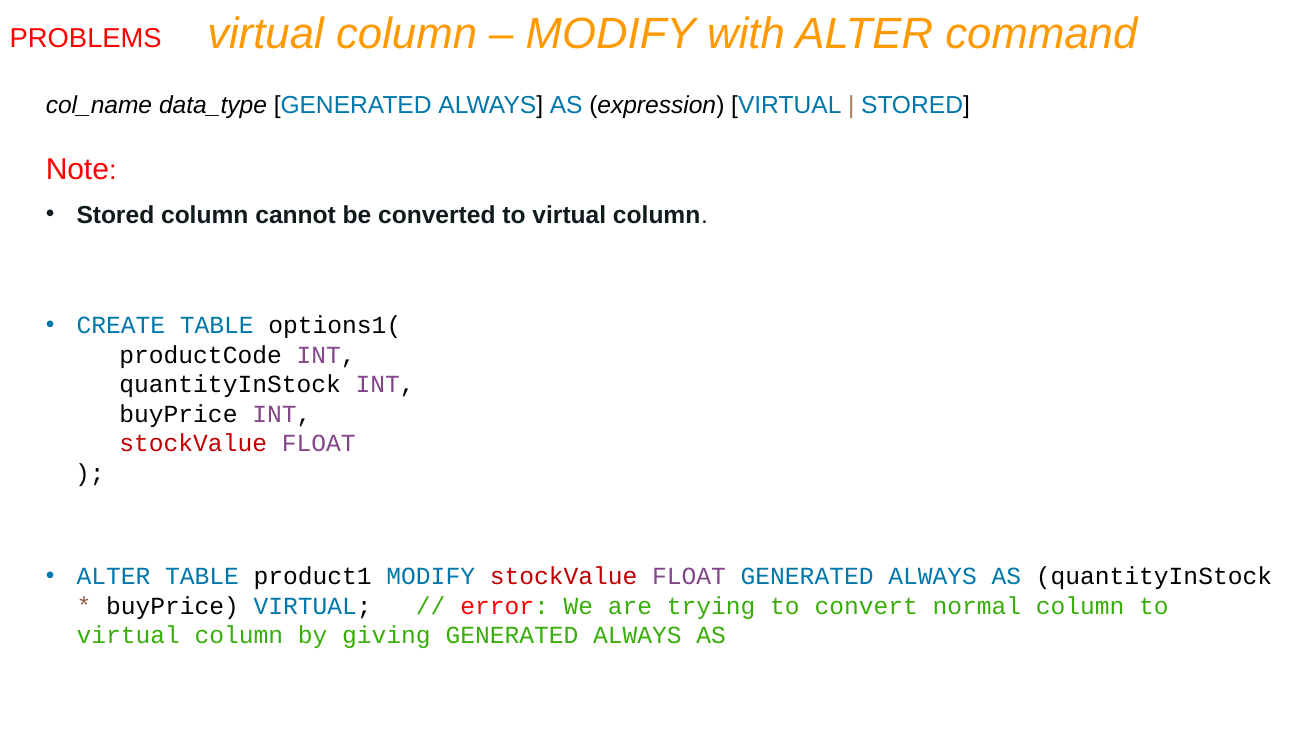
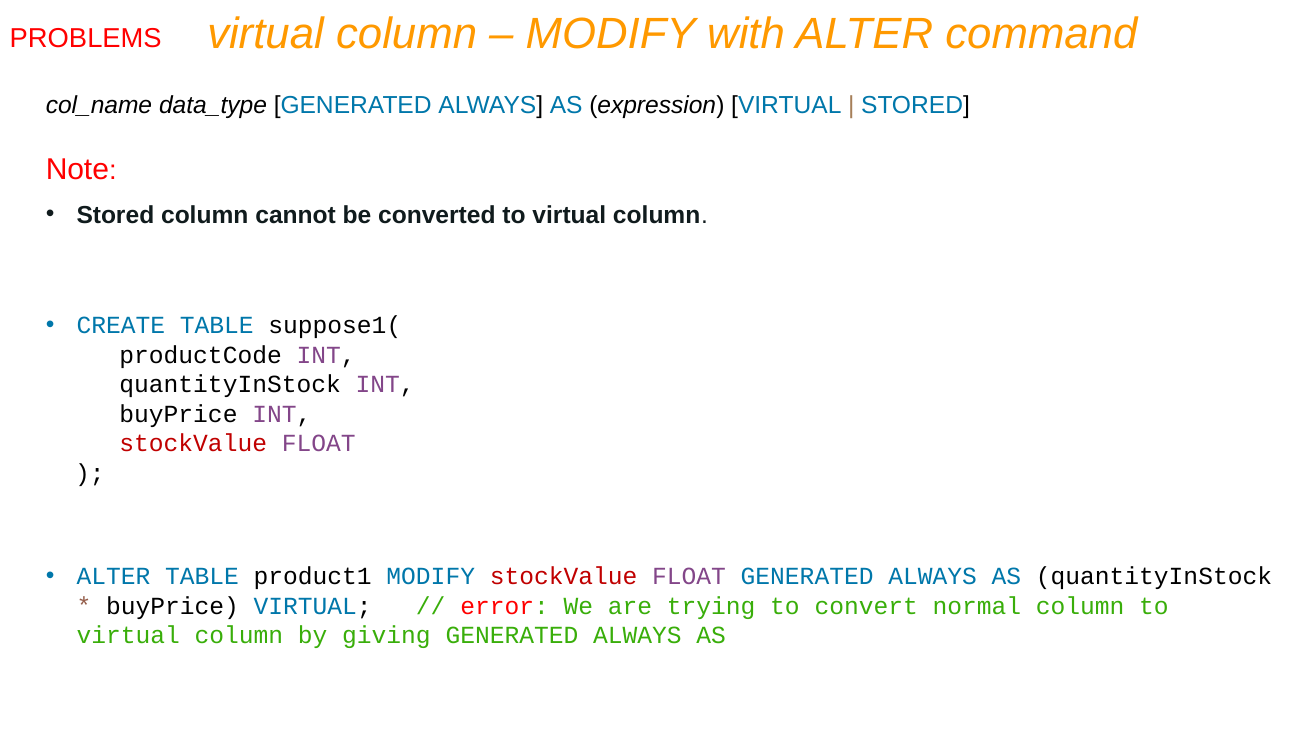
options1(: options1( -> suppose1( (335, 325)
